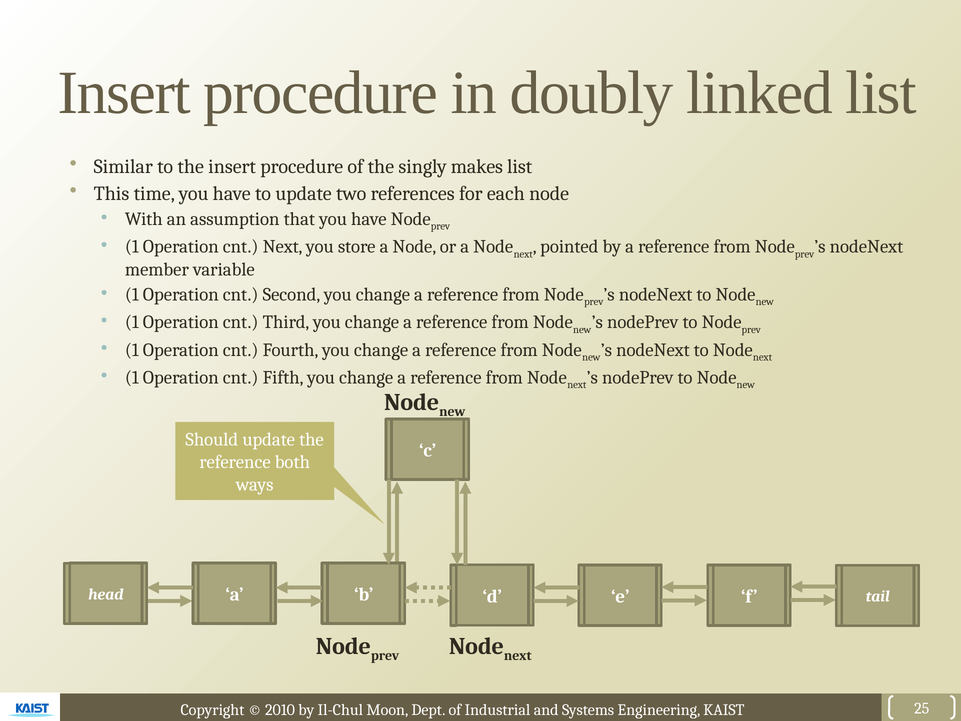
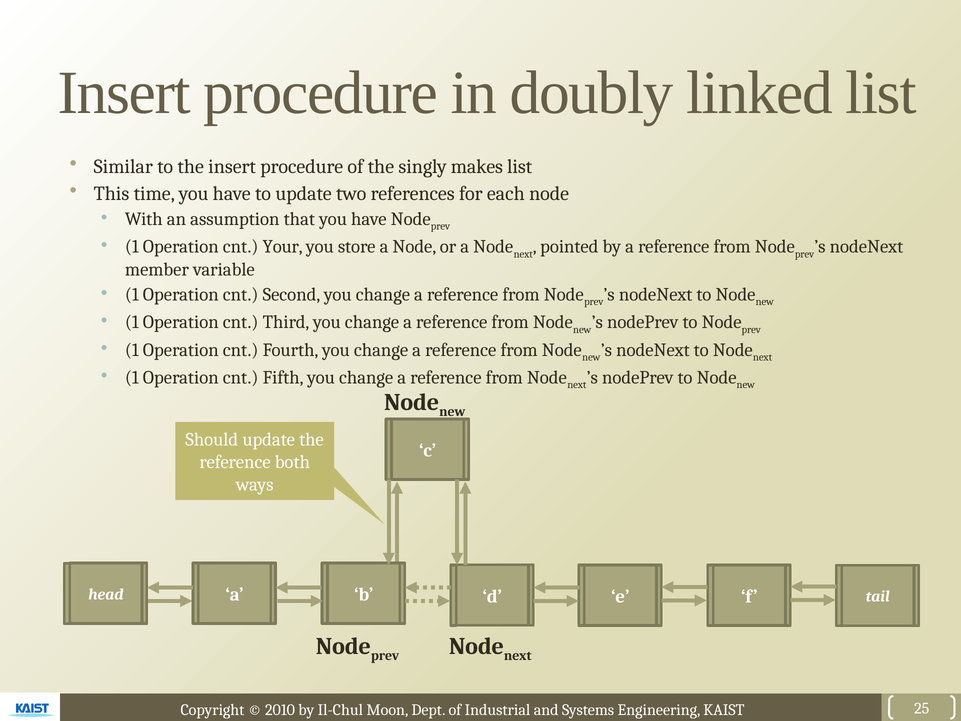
cnt Next: Next -> Your (283, 247)
